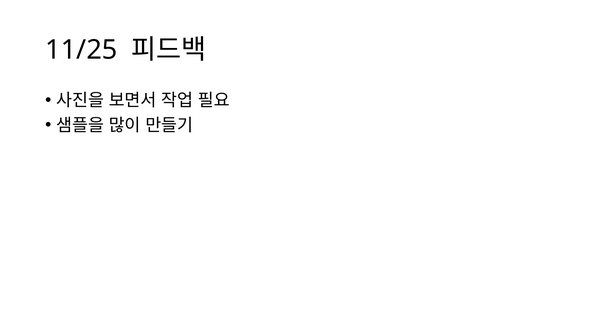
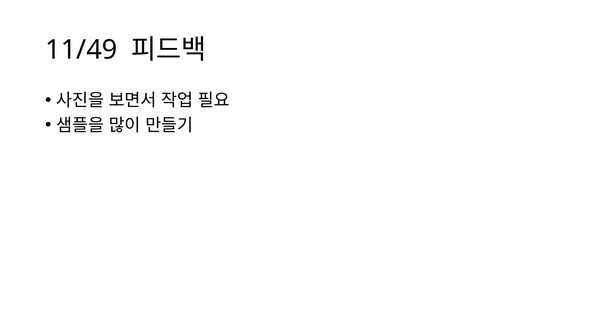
11/25: 11/25 -> 11/49 (81, 50)
